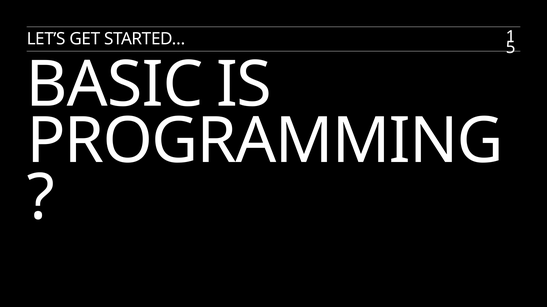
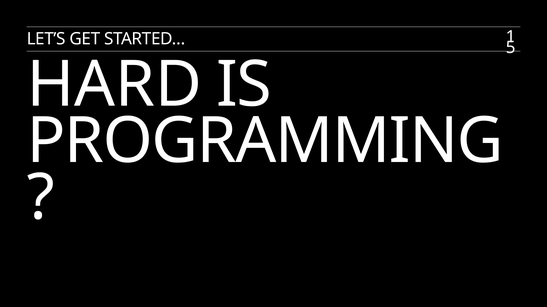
BASIC: BASIC -> HARD (114, 85)
